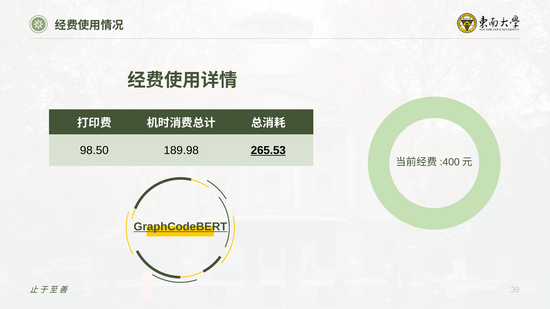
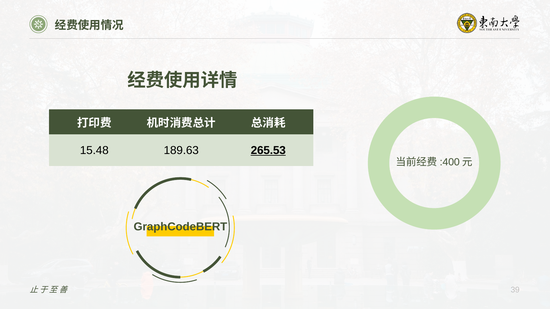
98.50: 98.50 -> 15.48 (94, 151)
189.98: 189.98 -> 189.63 (181, 151)
GraphCodeBERT underline: present -> none (180, 227)
